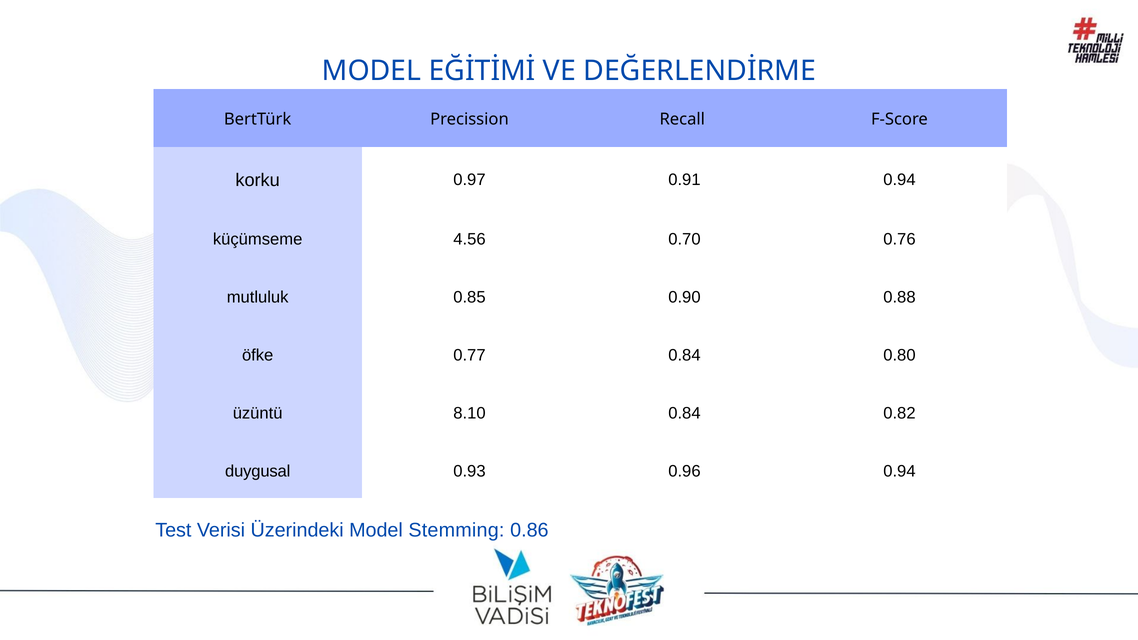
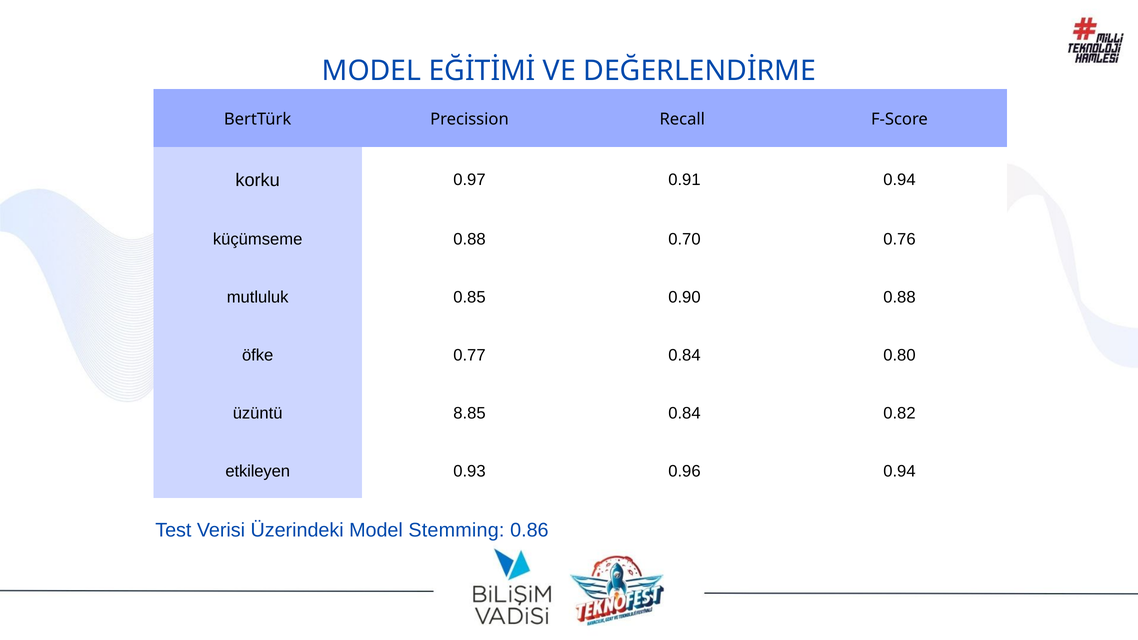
küçümseme 4.56: 4.56 -> 0.88 (469, 239)
8.10: 8.10 -> 8.85 (469, 413)
duygusal: duygusal -> etkileyen (258, 472)
